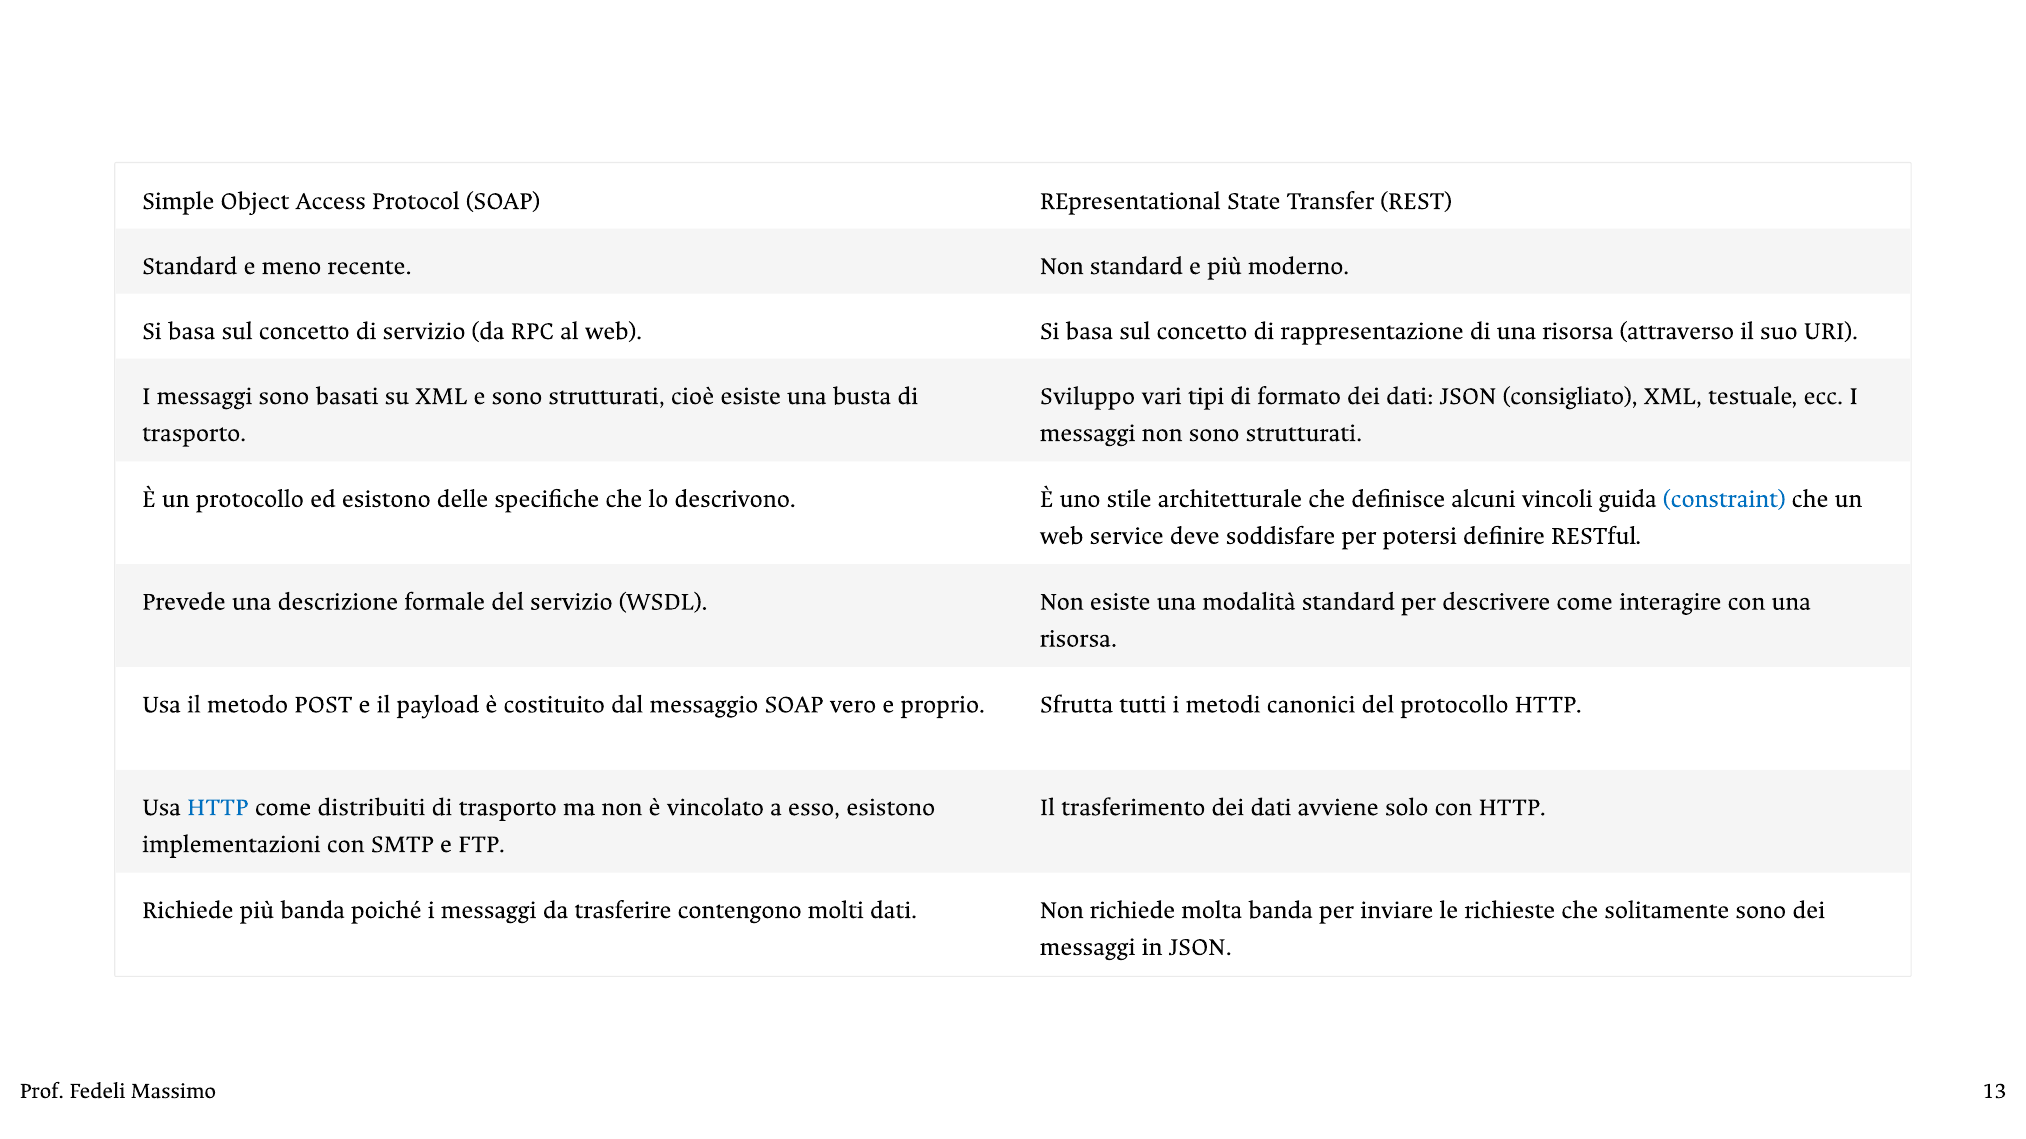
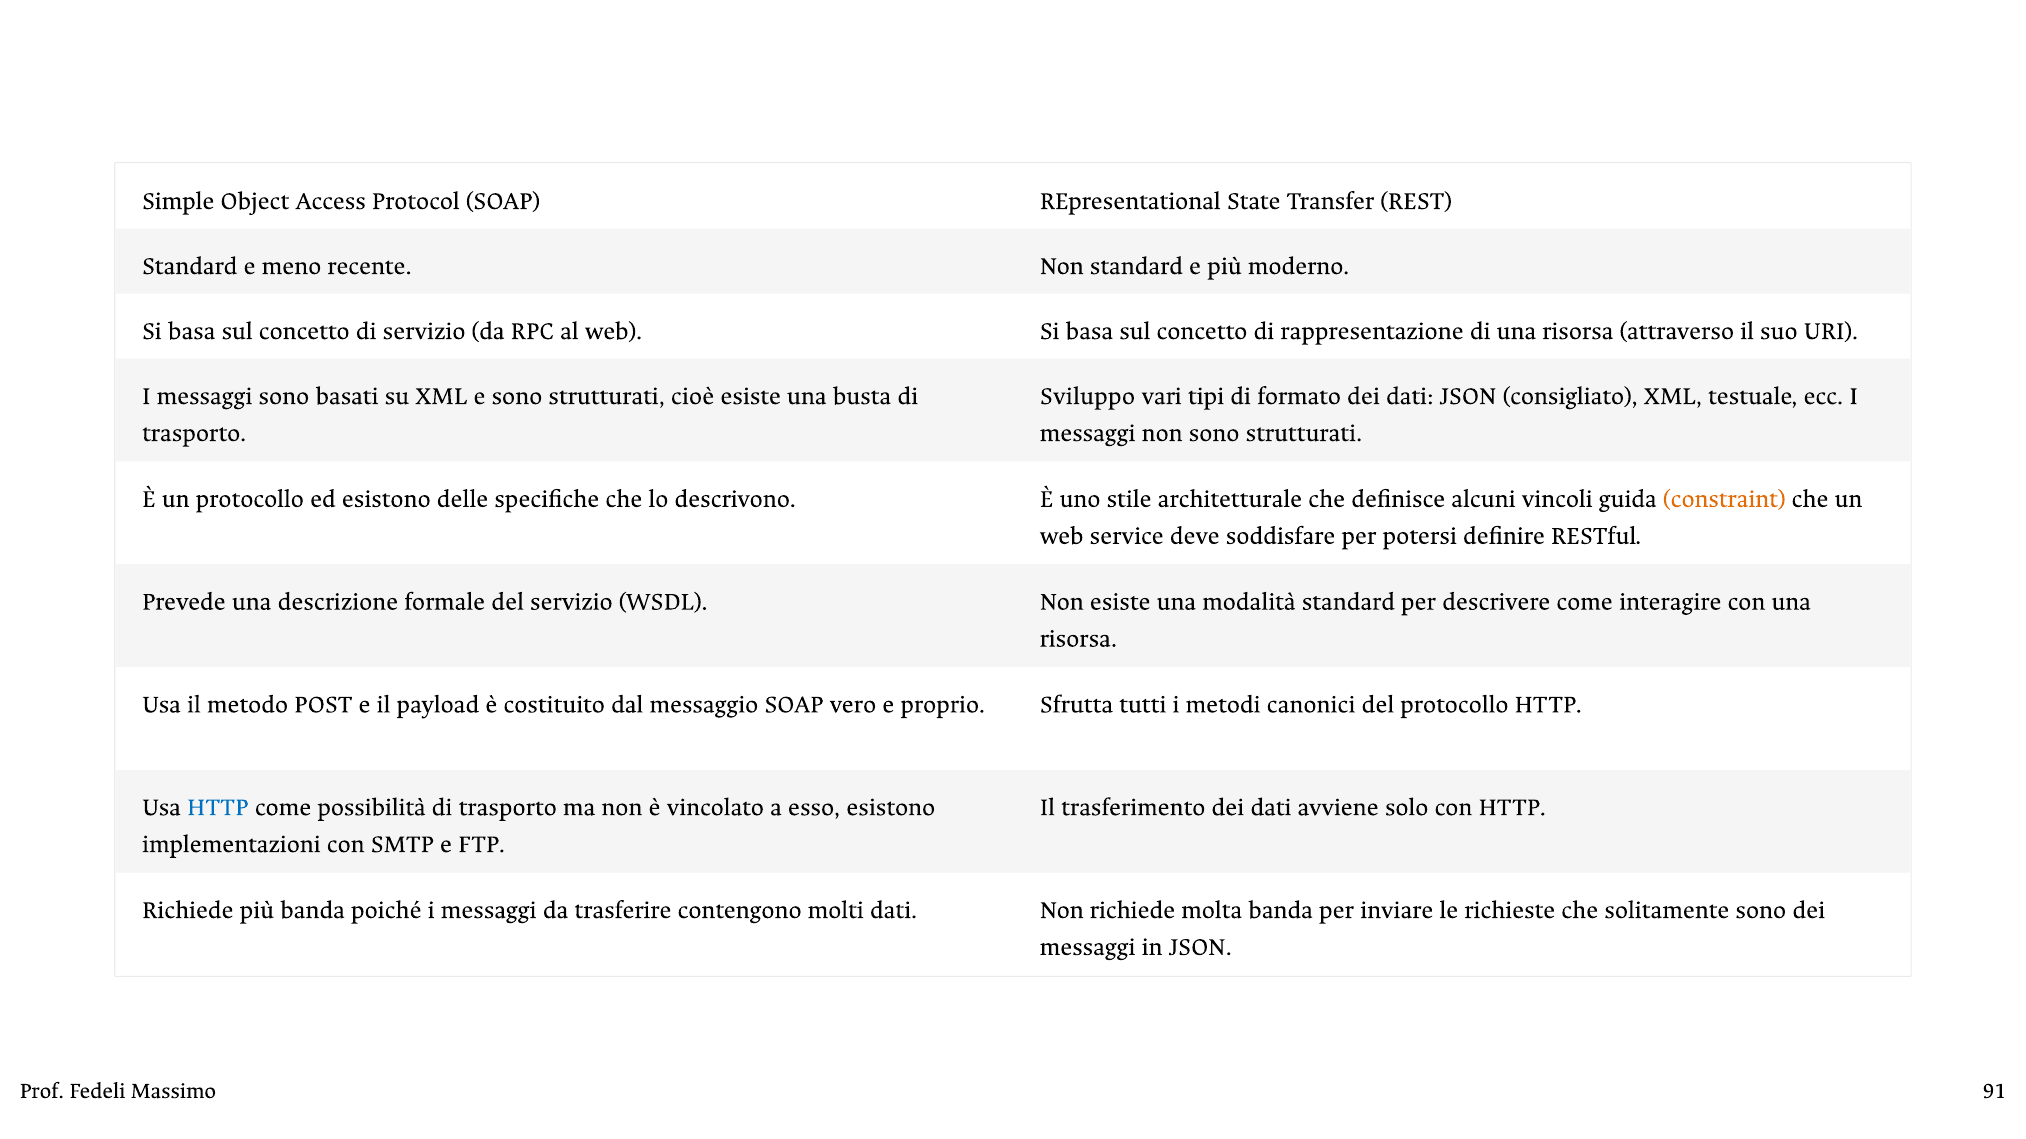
constraint colour: blue -> orange (1724, 499)
distribuiti: distribuiti -> possibilità (372, 807)
13: 13 -> 91 (1994, 1091)
